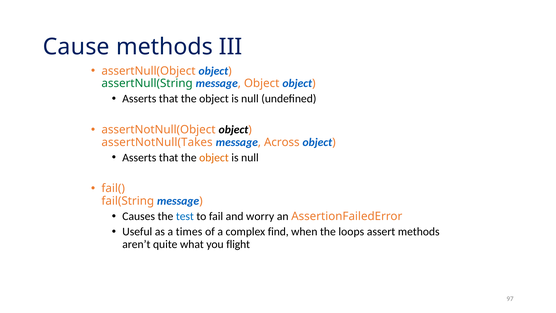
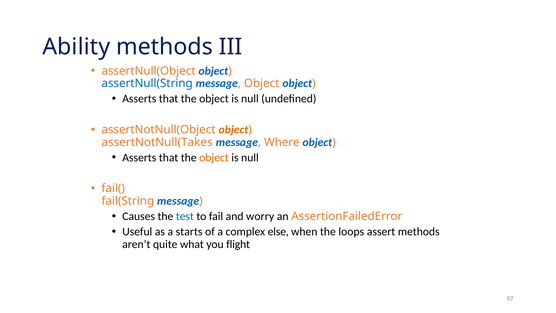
Cause: Cause -> Ability (76, 47)
assertNull(String colour: green -> blue (147, 83)
object colour: black -> orange (233, 130)
Across: Across -> Where (282, 142)
times: times -> starts (189, 232)
find: find -> else (278, 232)
